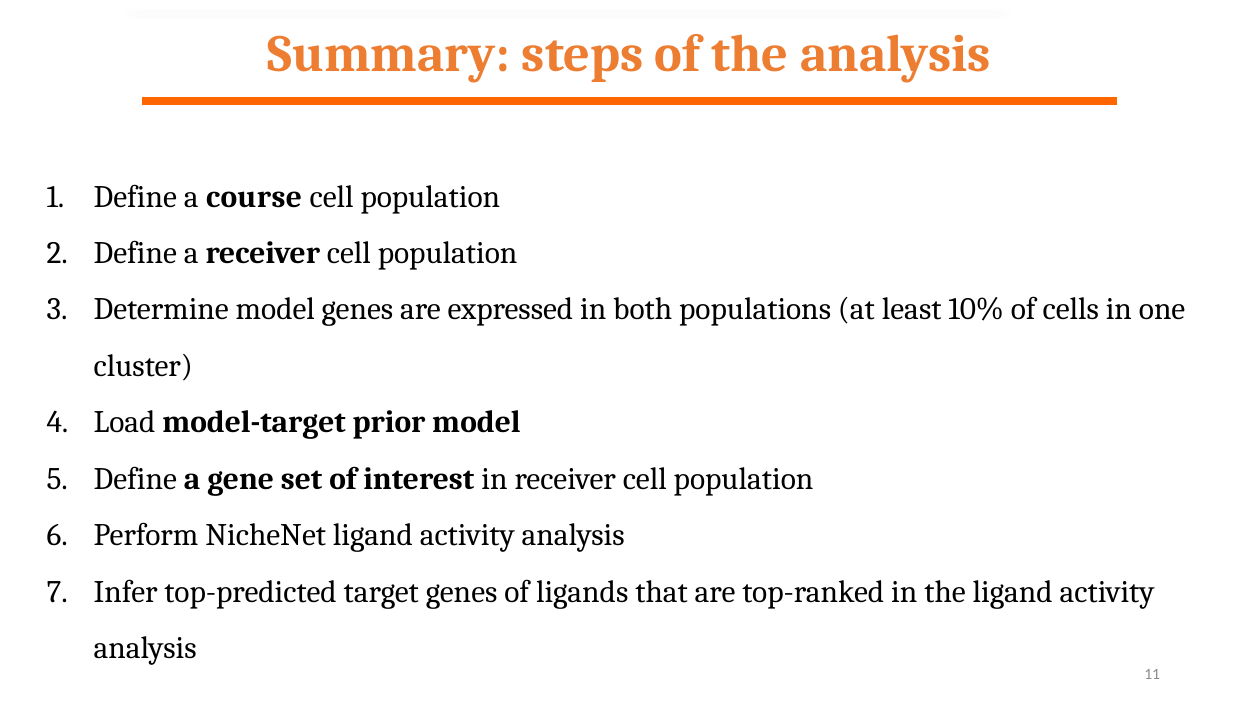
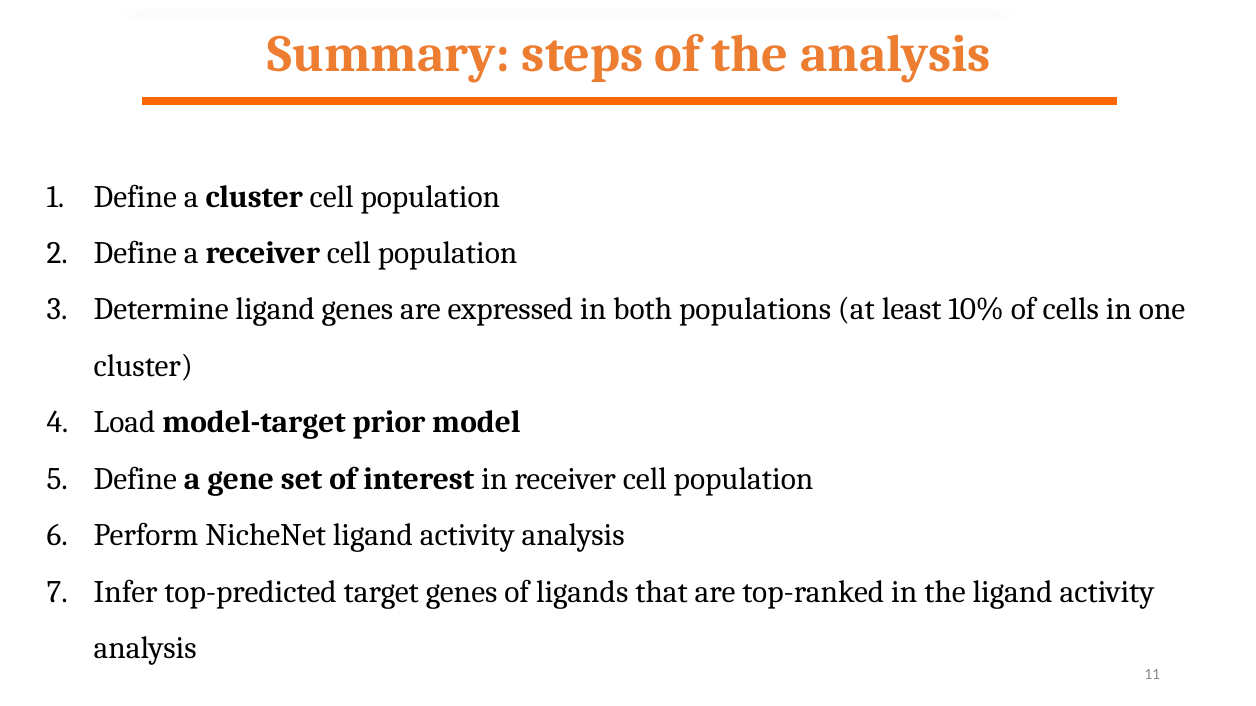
a course: course -> cluster (254, 197)
Determine model: model -> ligand (275, 310)
